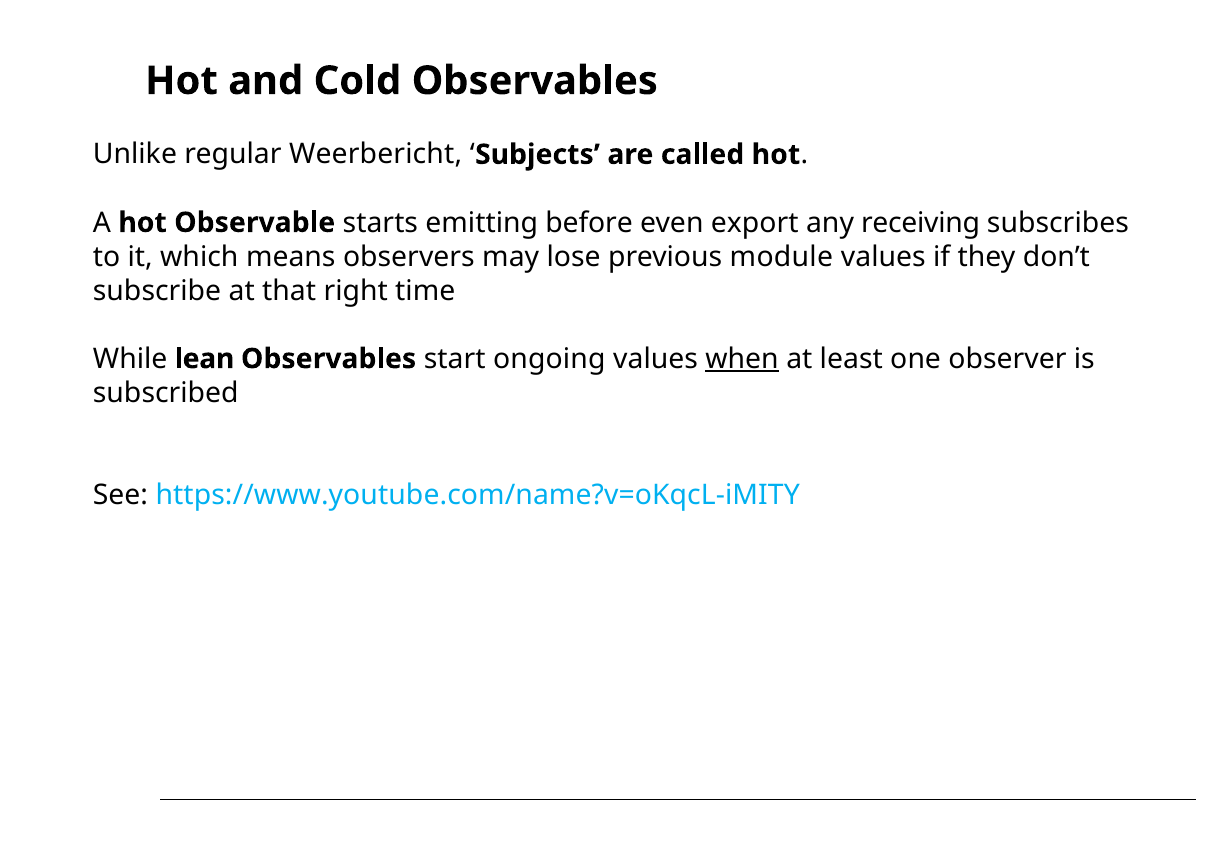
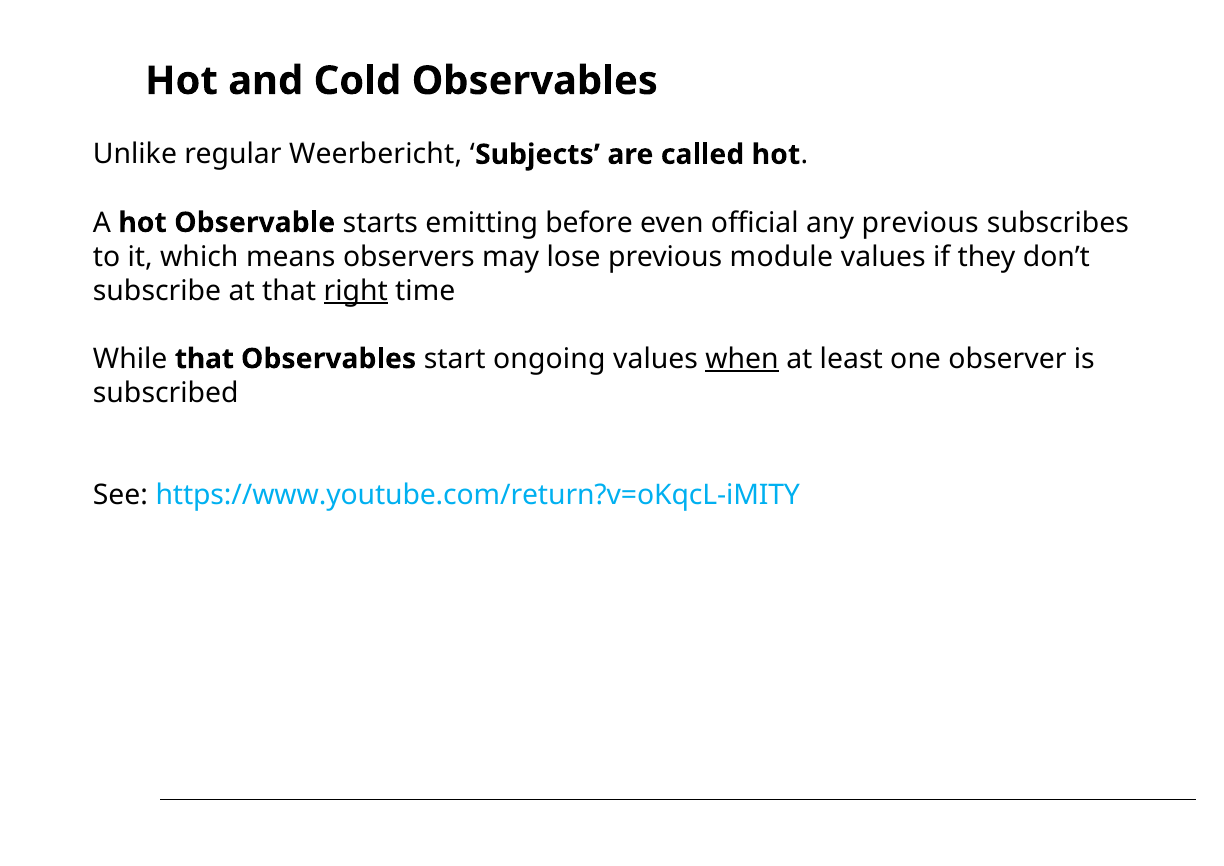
export: export -> official (755, 223)
any receiving: receiving -> previous (920, 223)
right underline: none -> present (356, 291)
While lean: lean -> that (204, 359)
https://www.youtube.com/name?v=oKqcL-iMITY: https://www.youtube.com/name?v=oKqcL-iMITY -> https://www.youtube.com/return?v=oKqcL-iMITY (478, 495)
